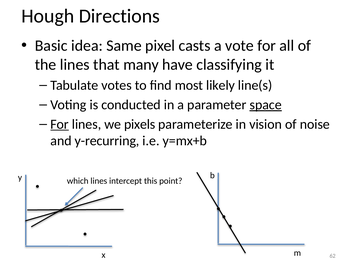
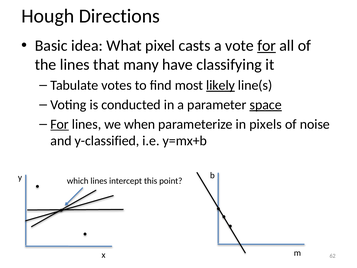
Same: Same -> What (124, 46)
for underline: none -> present (267, 46)
likely underline: none -> present (221, 85)
pixels: pixels -> when (140, 124)
vision: vision -> pixels (266, 124)
y-recurring: y-recurring -> y-classified (107, 141)
